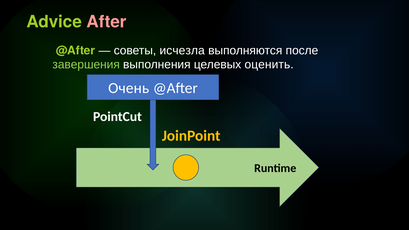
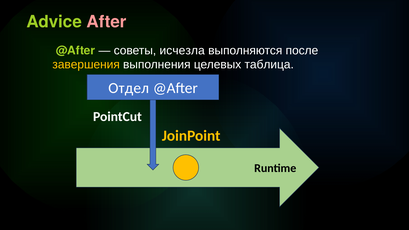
завершения colour: light green -> yellow (86, 65)
оценить: оценить -> таблица (269, 65)
Очень: Очень -> Отдел (129, 88)
